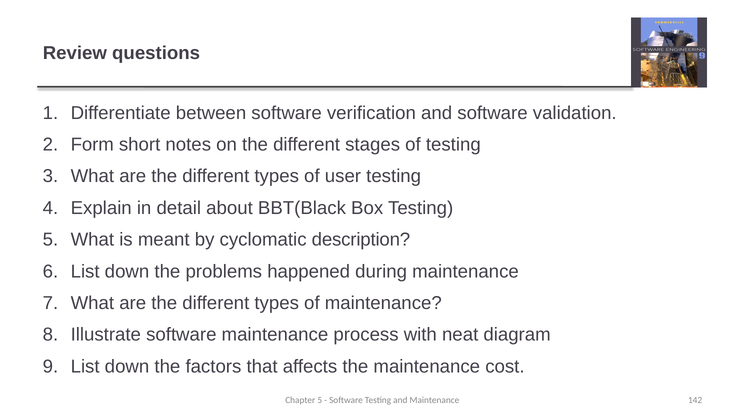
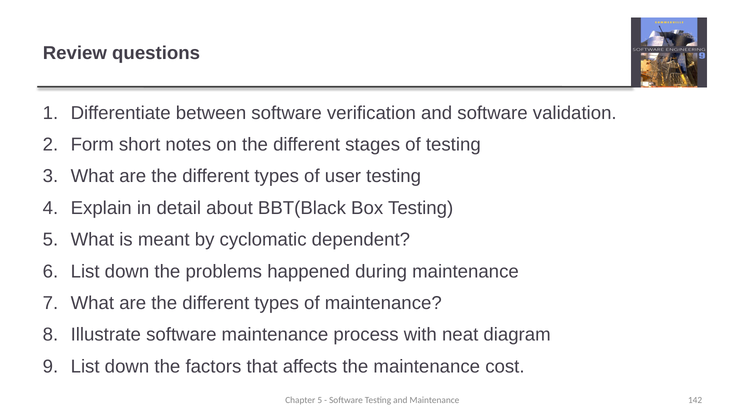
description: description -> dependent (361, 240)
